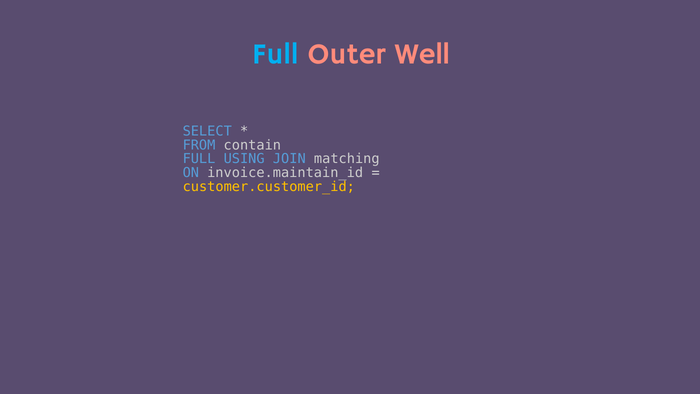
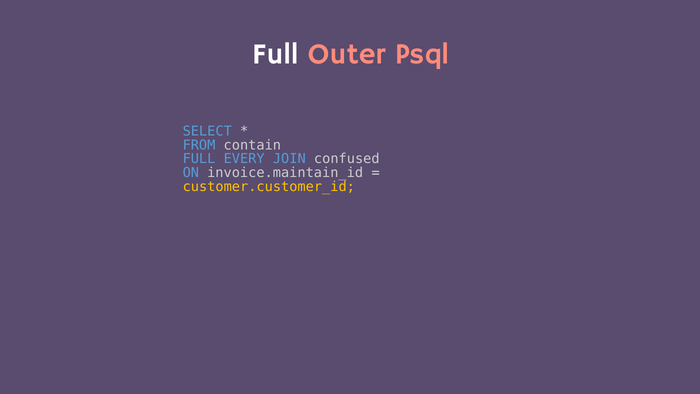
Full colour: light blue -> white (275, 54)
Well: Well -> Psql (422, 54)
USING: USING -> EVERY (244, 159)
matching: matching -> confused (347, 159)
